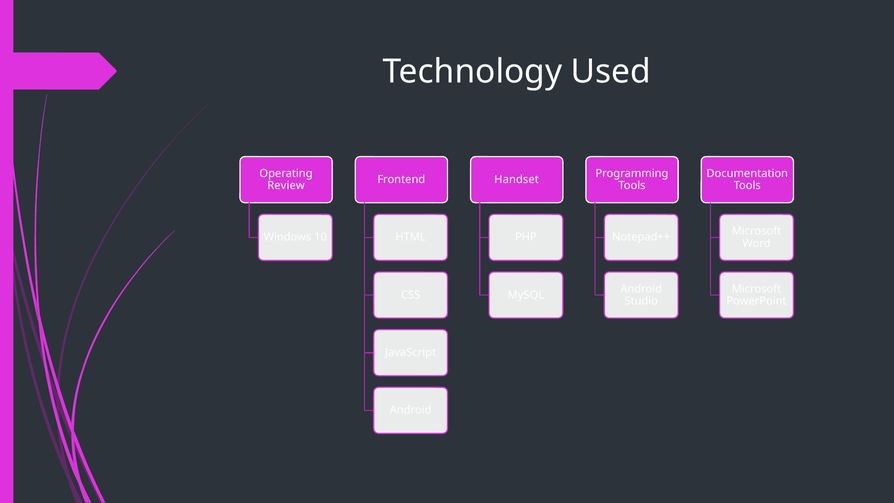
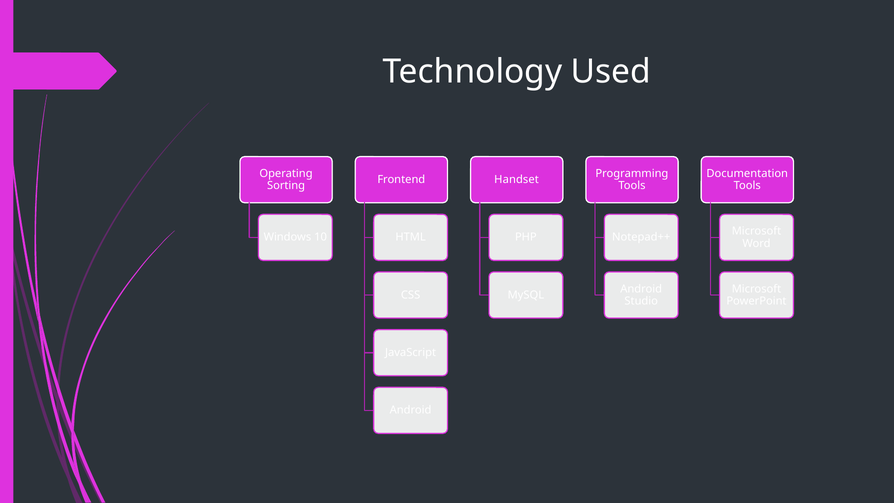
Review: Review -> Sorting (286, 186)
